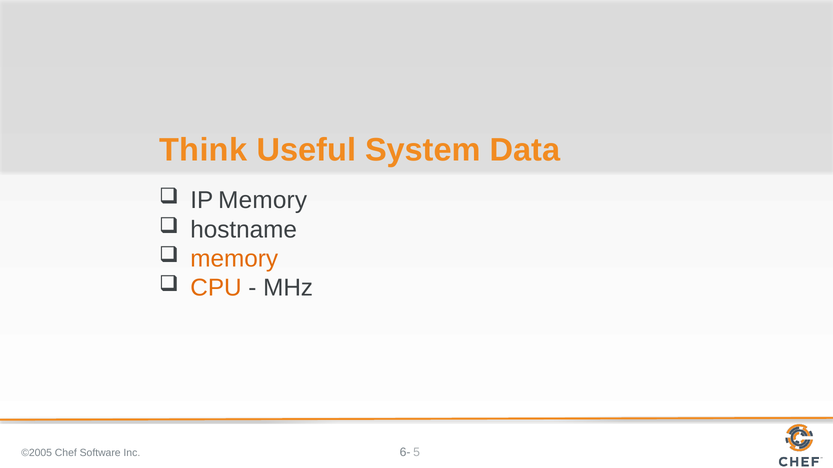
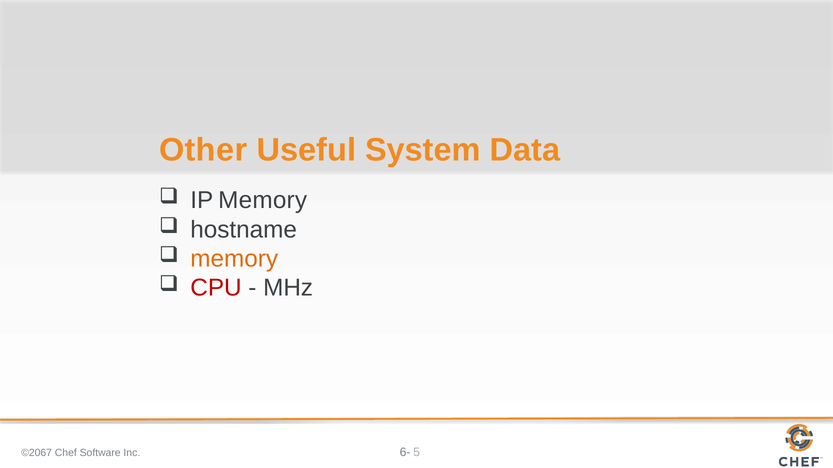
Think: Think -> Other (203, 150)
CPU colour: orange -> red (216, 288)
©2005: ©2005 -> ©2067 (37, 453)
